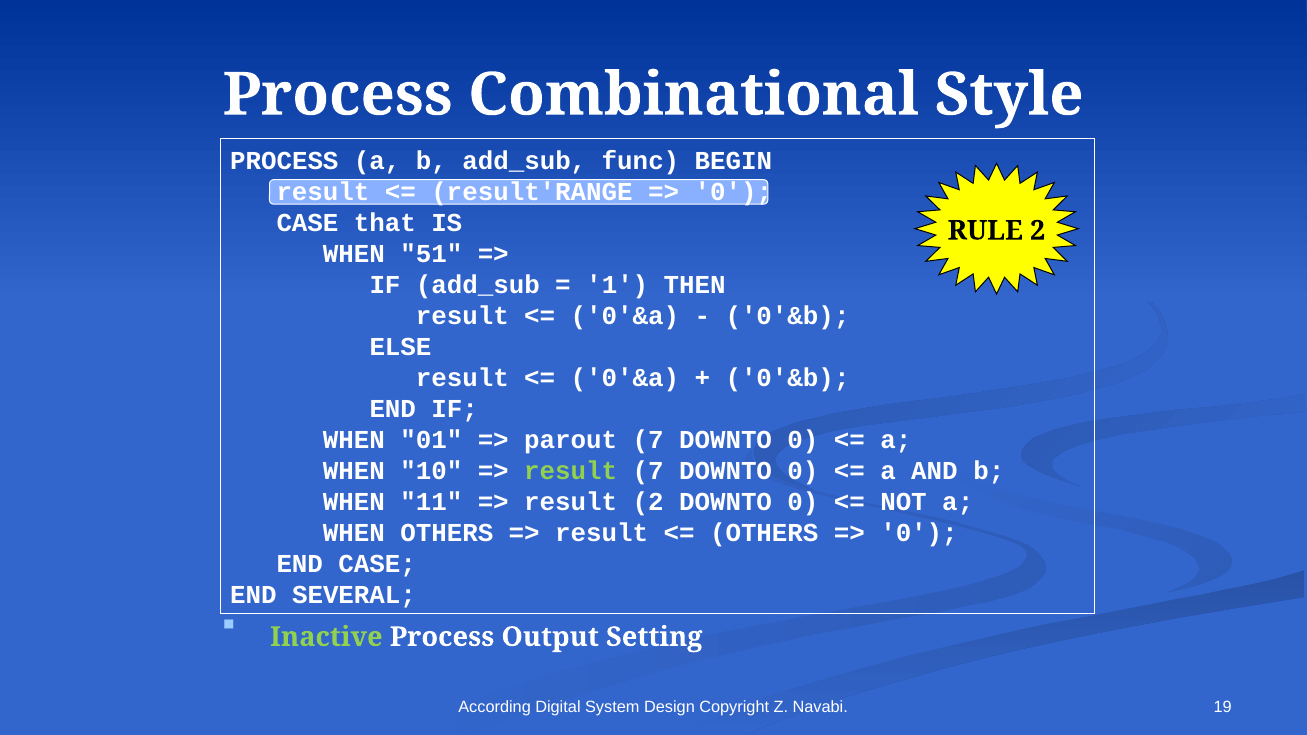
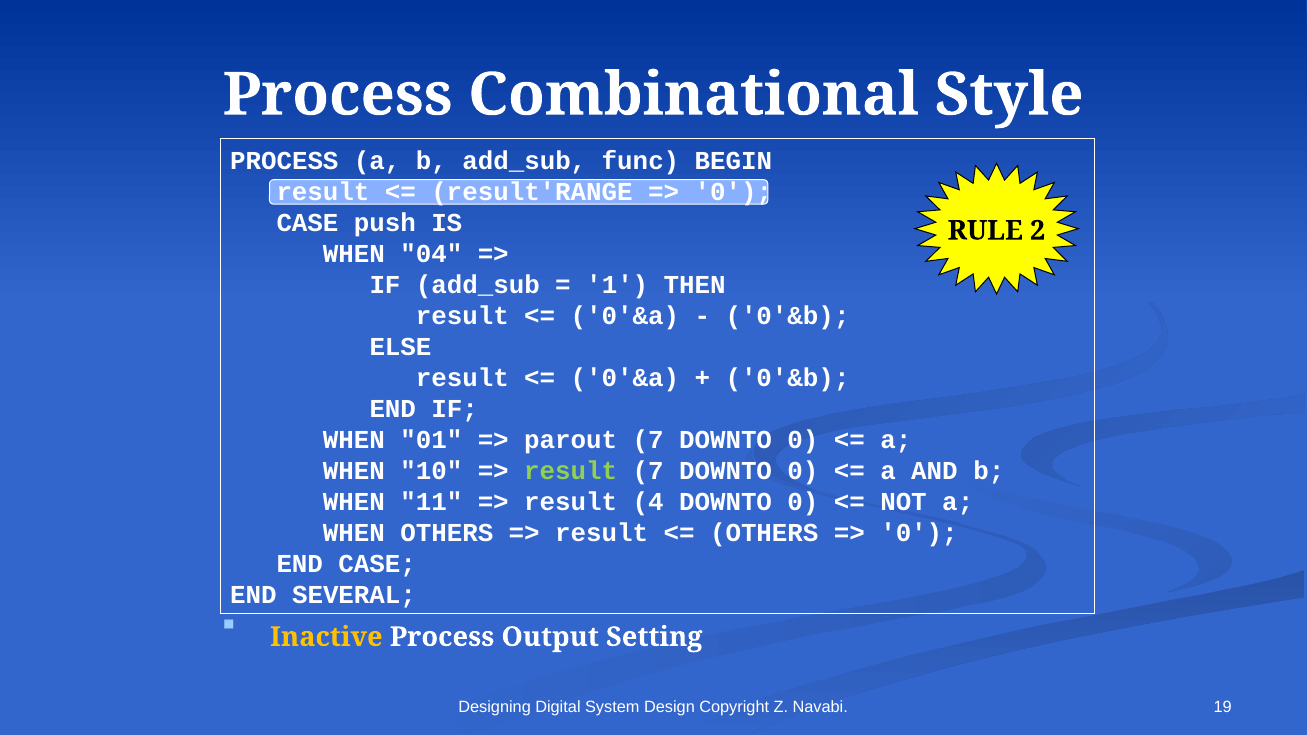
that: that -> push (385, 223)
51: 51 -> 04 (431, 254)
result 2: 2 -> 4 (648, 502)
Inactive colour: light green -> yellow (326, 637)
According: According -> Designing (495, 707)
